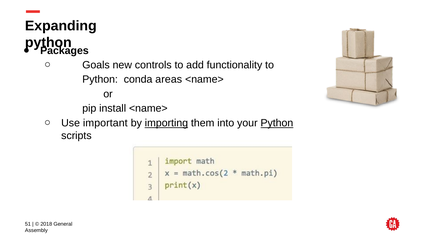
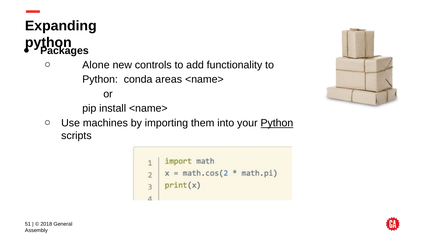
Goals: Goals -> Alone (96, 65)
important: important -> machines (105, 123)
importing underline: present -> none (166, 123)
